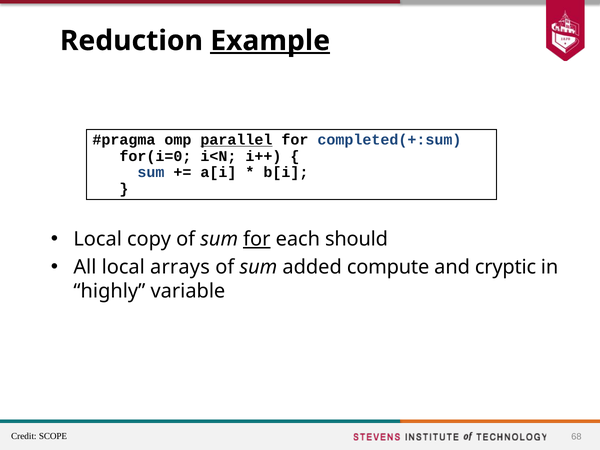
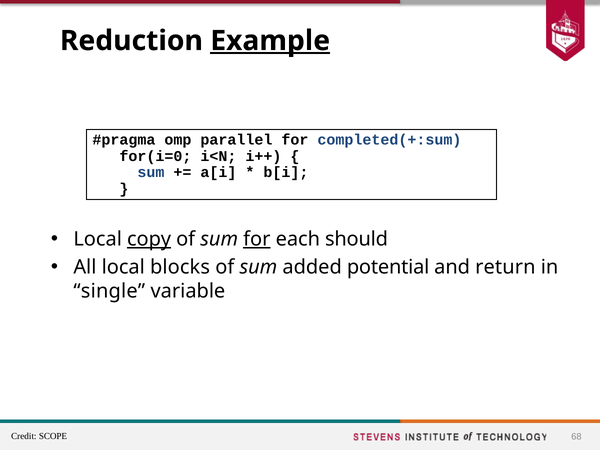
parallel underline: present -> none (236, 140)
copy underline: none -> present (149, 239)
arrays: arrays -> blocks (180, 267)
compute: compute -> potential (388, 267)
cryptic: cryptic -> return (505, 267)
highly: highly -> single (109, 291)
